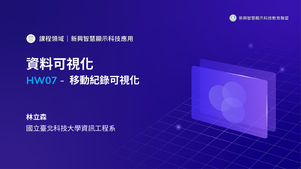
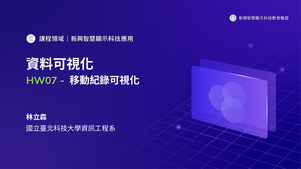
HW07 colour: light blue -> light green (42, 81)
